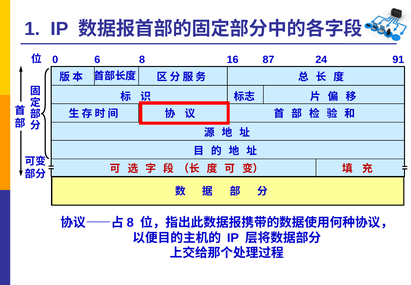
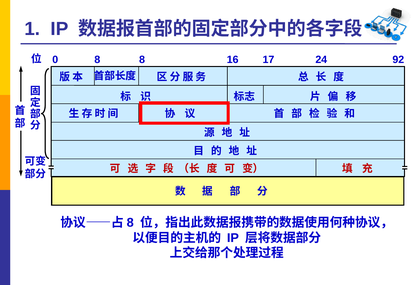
0 6: 6 -> 8 (97, 60)
87: 87 -> 17 (268, 60)
91: 91 -> 92 (398, 60)
